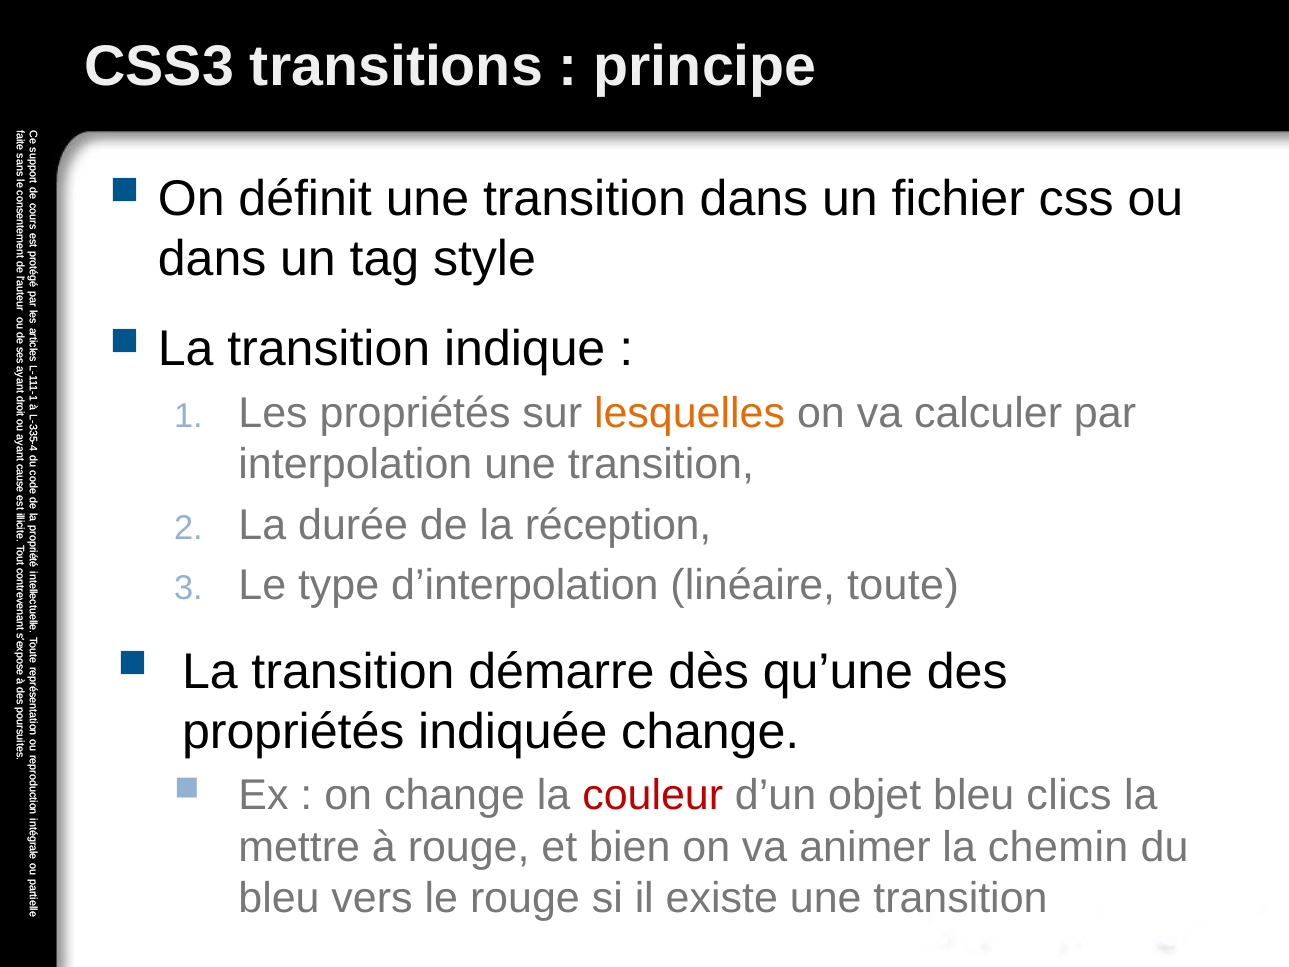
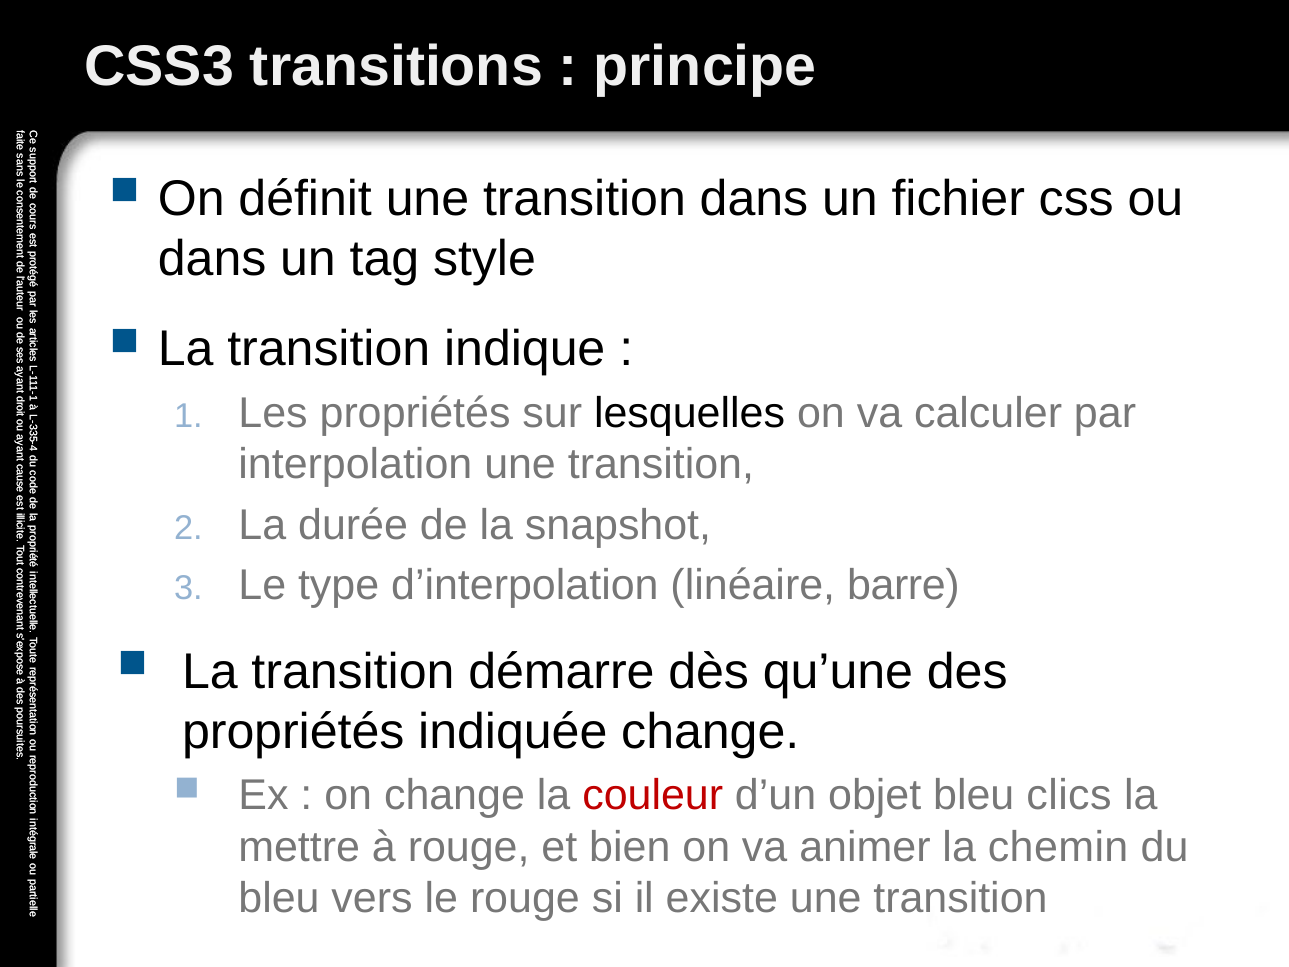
lesquelles colour: orange -> black (690, 413)
réception: réception -> snapshot (618, 525)
toute: toute -> barre (903, 585)
